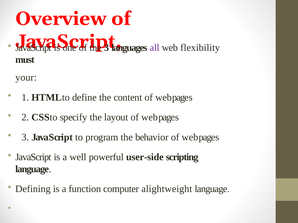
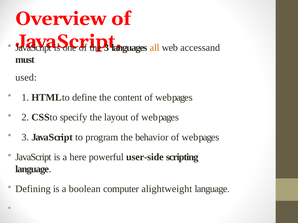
all colour: purple -> orange (155, 48)
flexibility: flexibility -> accessand (200, 48)
your: your -> used (26, 78)
well: well -> here (78, 157)
function: function -> boolean (85, 189)
